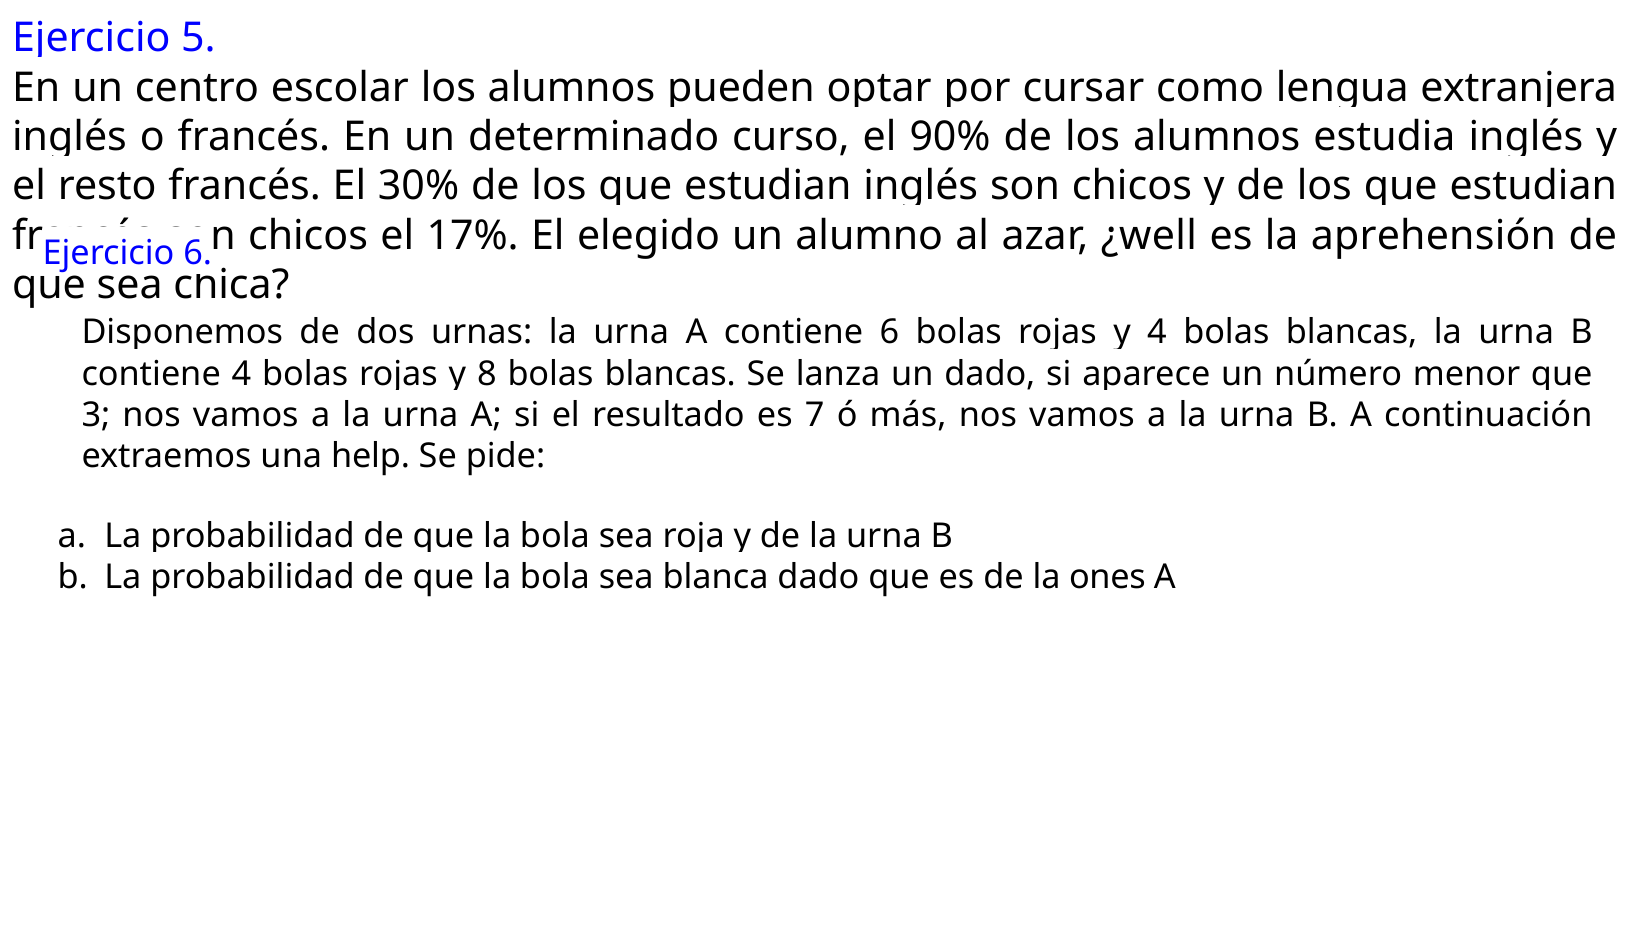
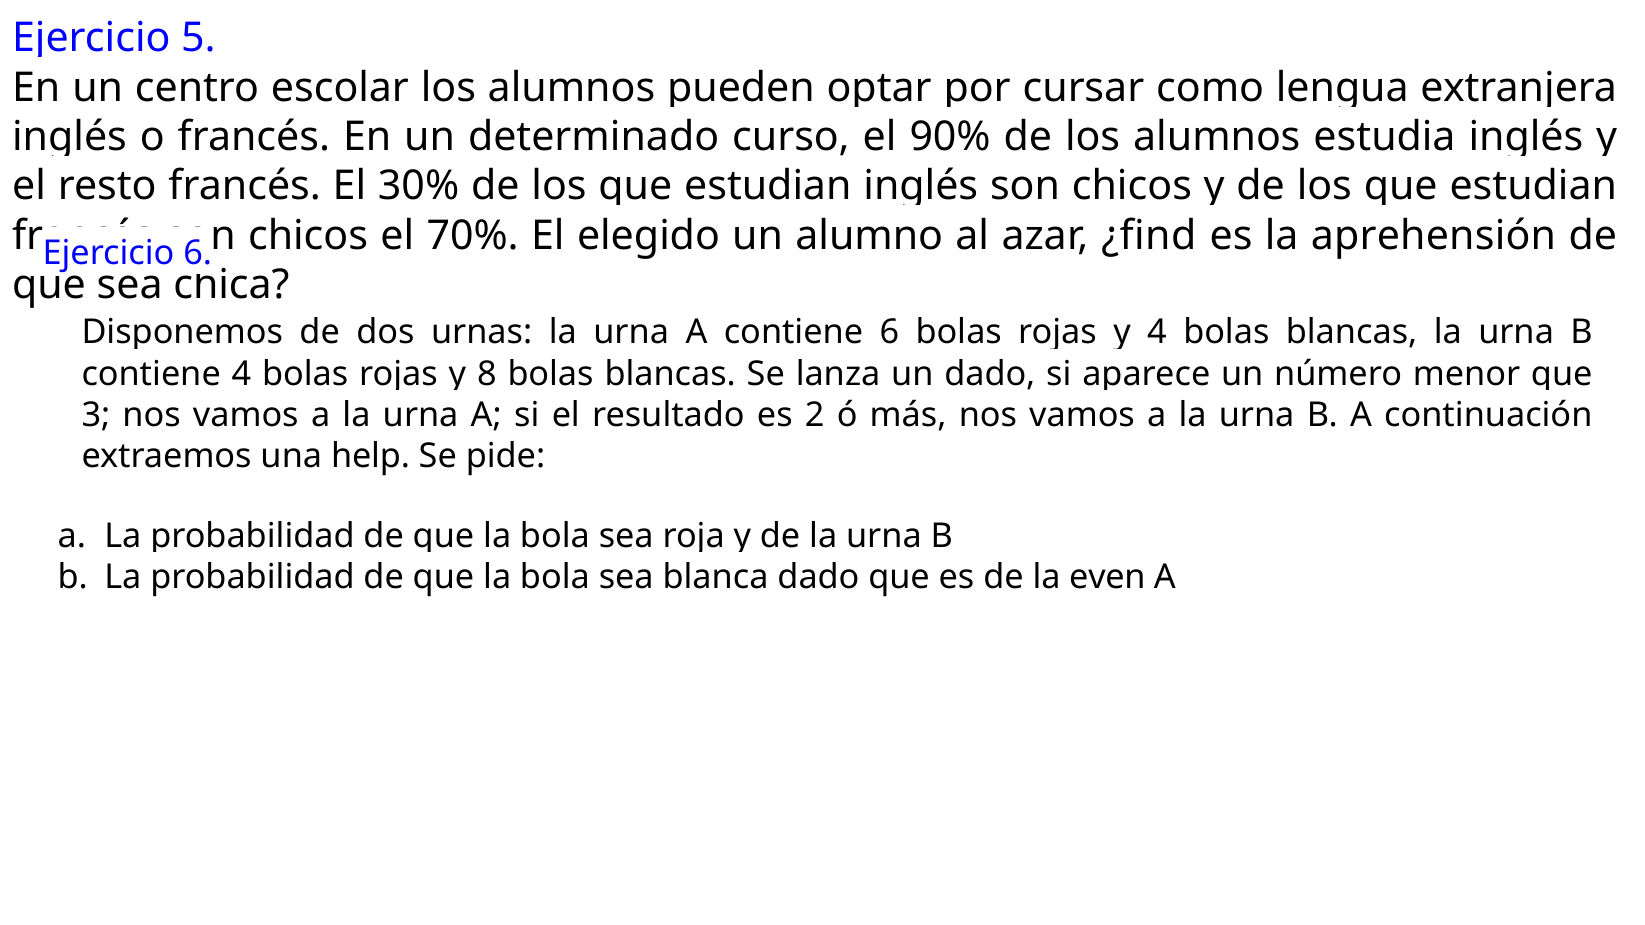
17%: 17% -> 70% (473, 236)
¿well: ¿well -> ¿find (1149, 236)
7: 7 -> 2 (815, 415)
ones: ones -> even (1107, 577)
